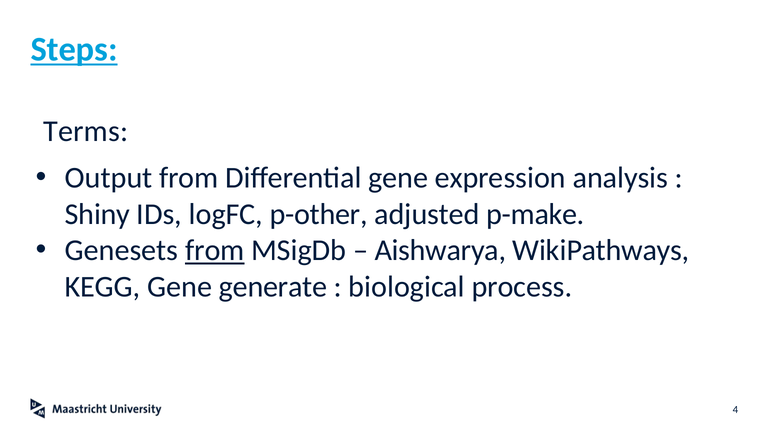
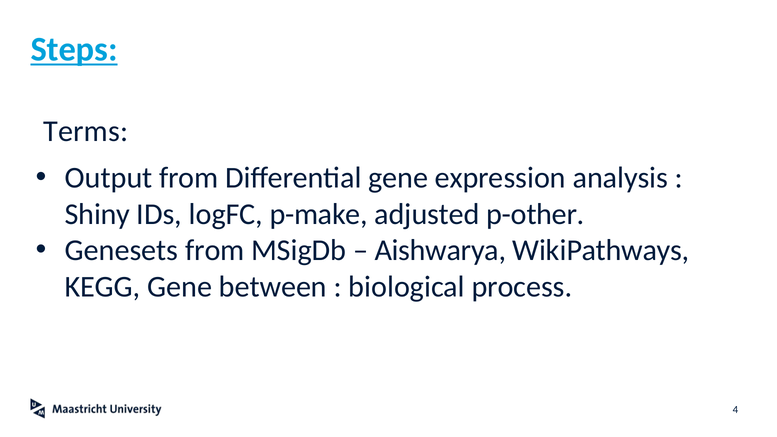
p-other: p-other -> p-make (319, 214)
p-make: p-make -> p-other (535, 214)
from underline: present -> none (215, 251)
generate: generate -> between (273, 287)
